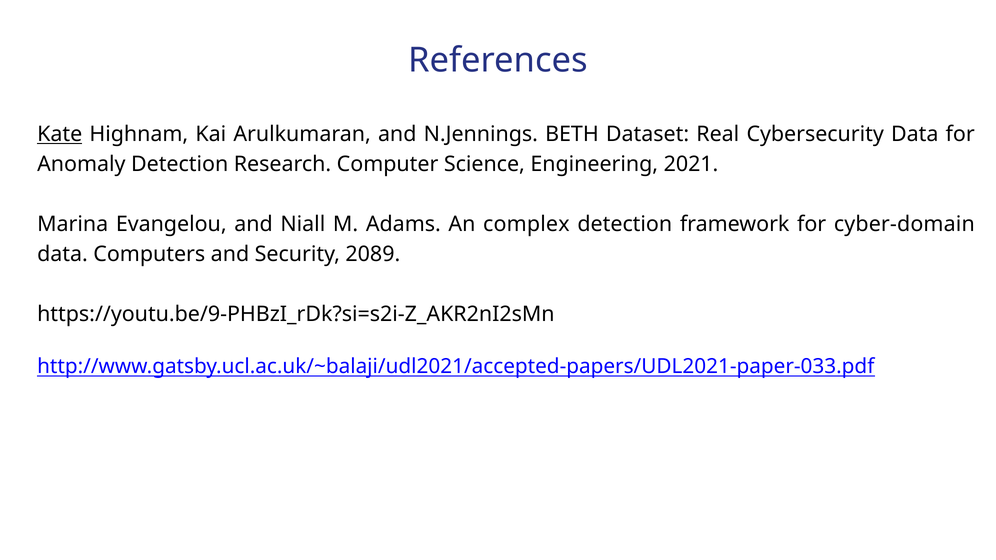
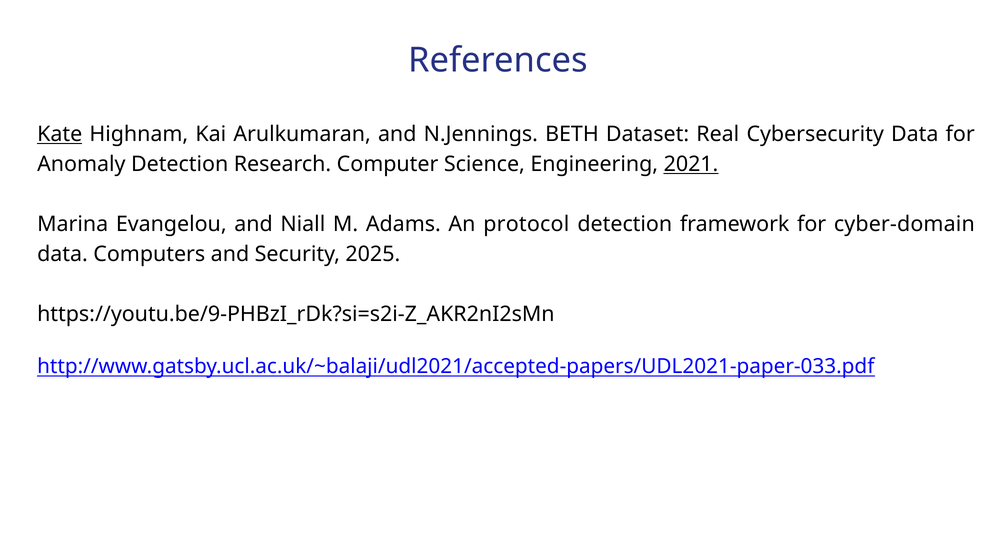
2021 underline: none -> present (691, 164)
complex: complex -> protocol (526, 224)
2089: 2089 -> 2025 (373, 254)
